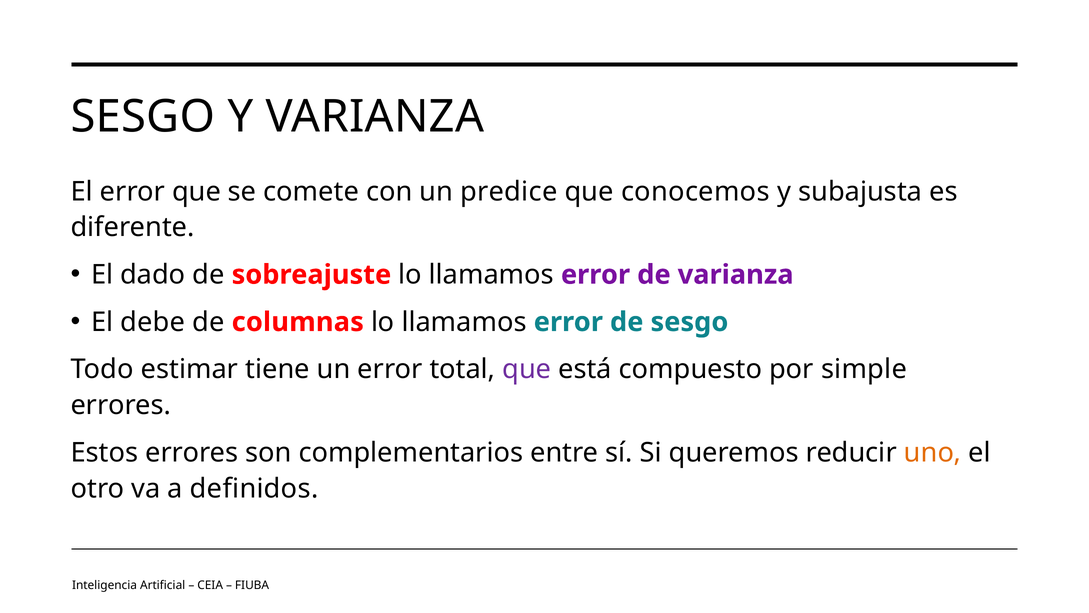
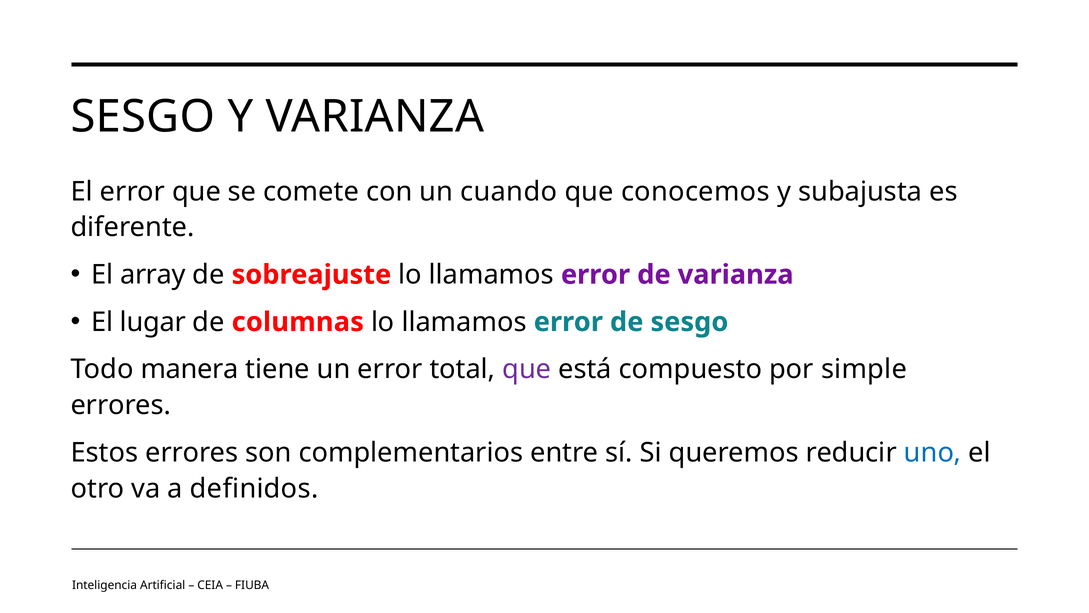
predice: predice -> cuando (509, 191)
dado: dado -> array (153, 275)
debe: debe -> lugar (153, 322)
estimar: estimar -> manera (190, 369)
uno colour: orange -> blue (933, 452)
